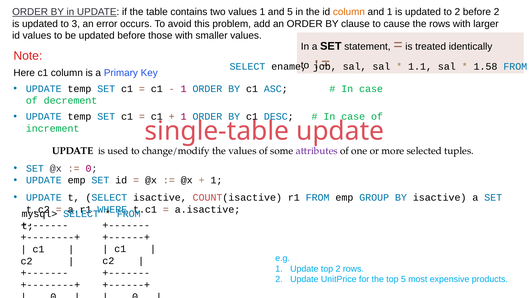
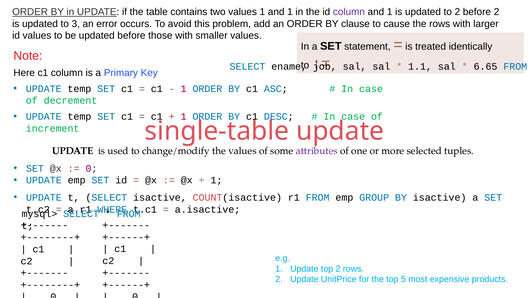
1 and 5: 5 -> 1 (290, 12)
column colour: orange -> purple (349, 12)
1.58: 1.58 -> 6.65 (486, 66)
